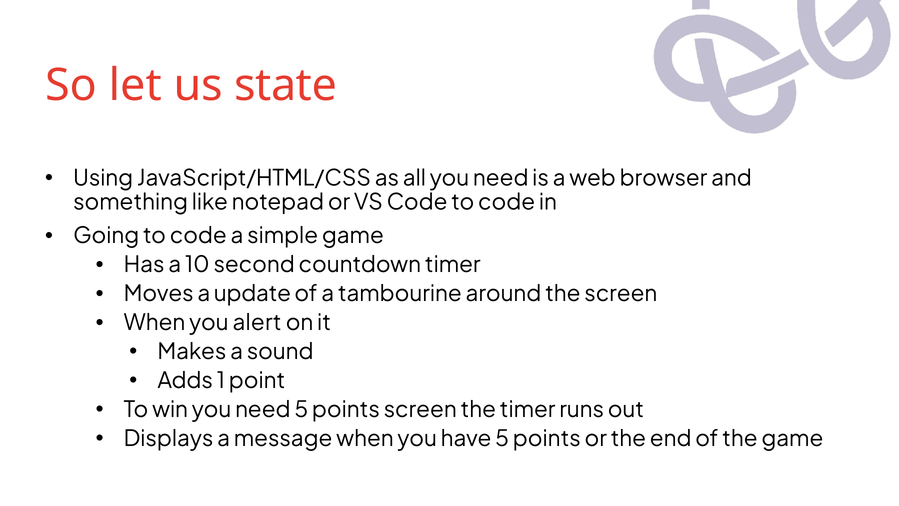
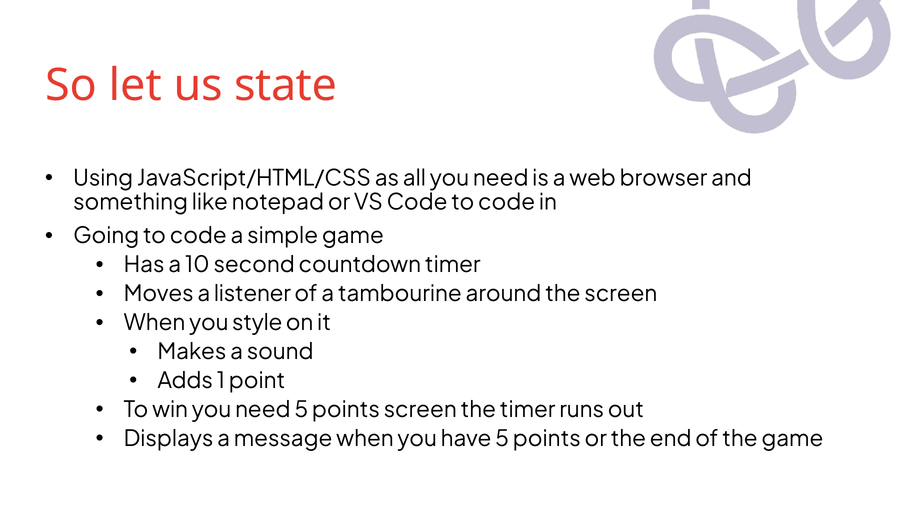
update: update -> listener (252, 294)
alert: alert -> style (257, 323)
